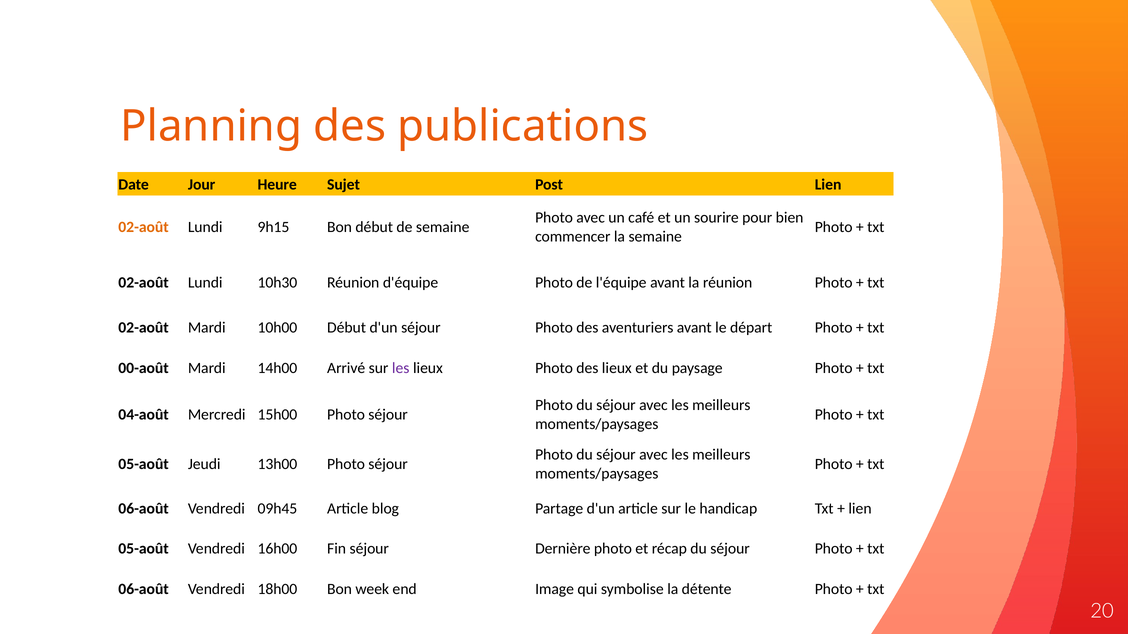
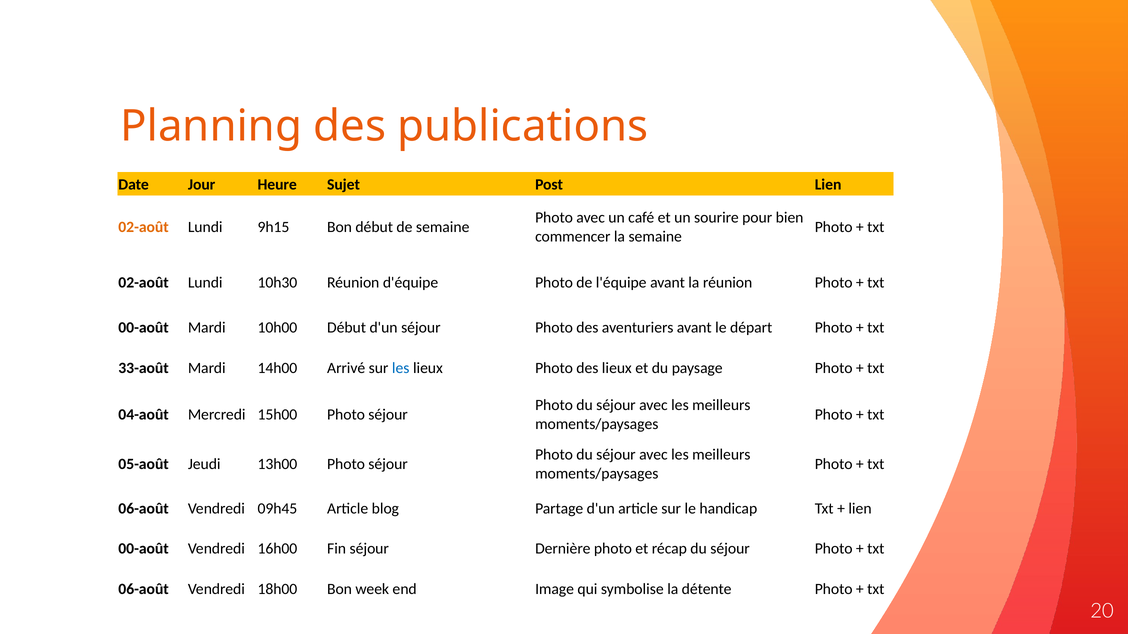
02-août: 02-août -> 00-août (144, 328)
00-août: 00-août -> 33-août (144, 369)
les colour: purple -> blue (401, 369)
05-août: 05-août -> 00-août (144, 549)
